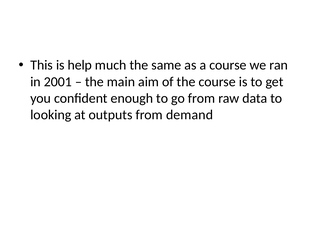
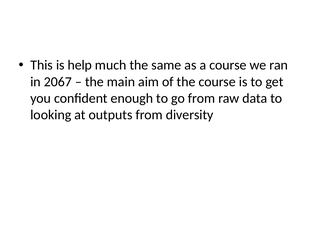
2001: 2001 -> 2067 (58, 82)
demand: demand -> diversity (190, 115)
